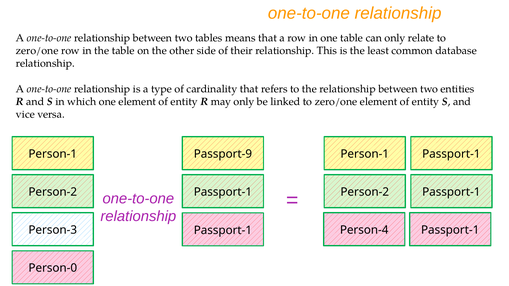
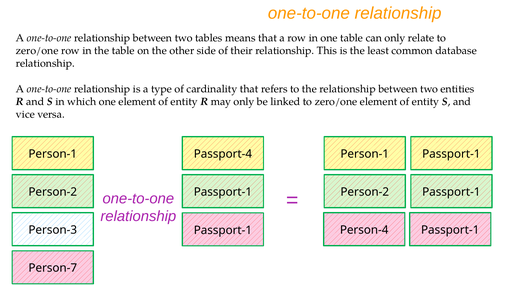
Passport-9: Passport-9 -> Passport-4 (223, 154)
Person-0: Person-0 -> Person-7 (53, 268)
